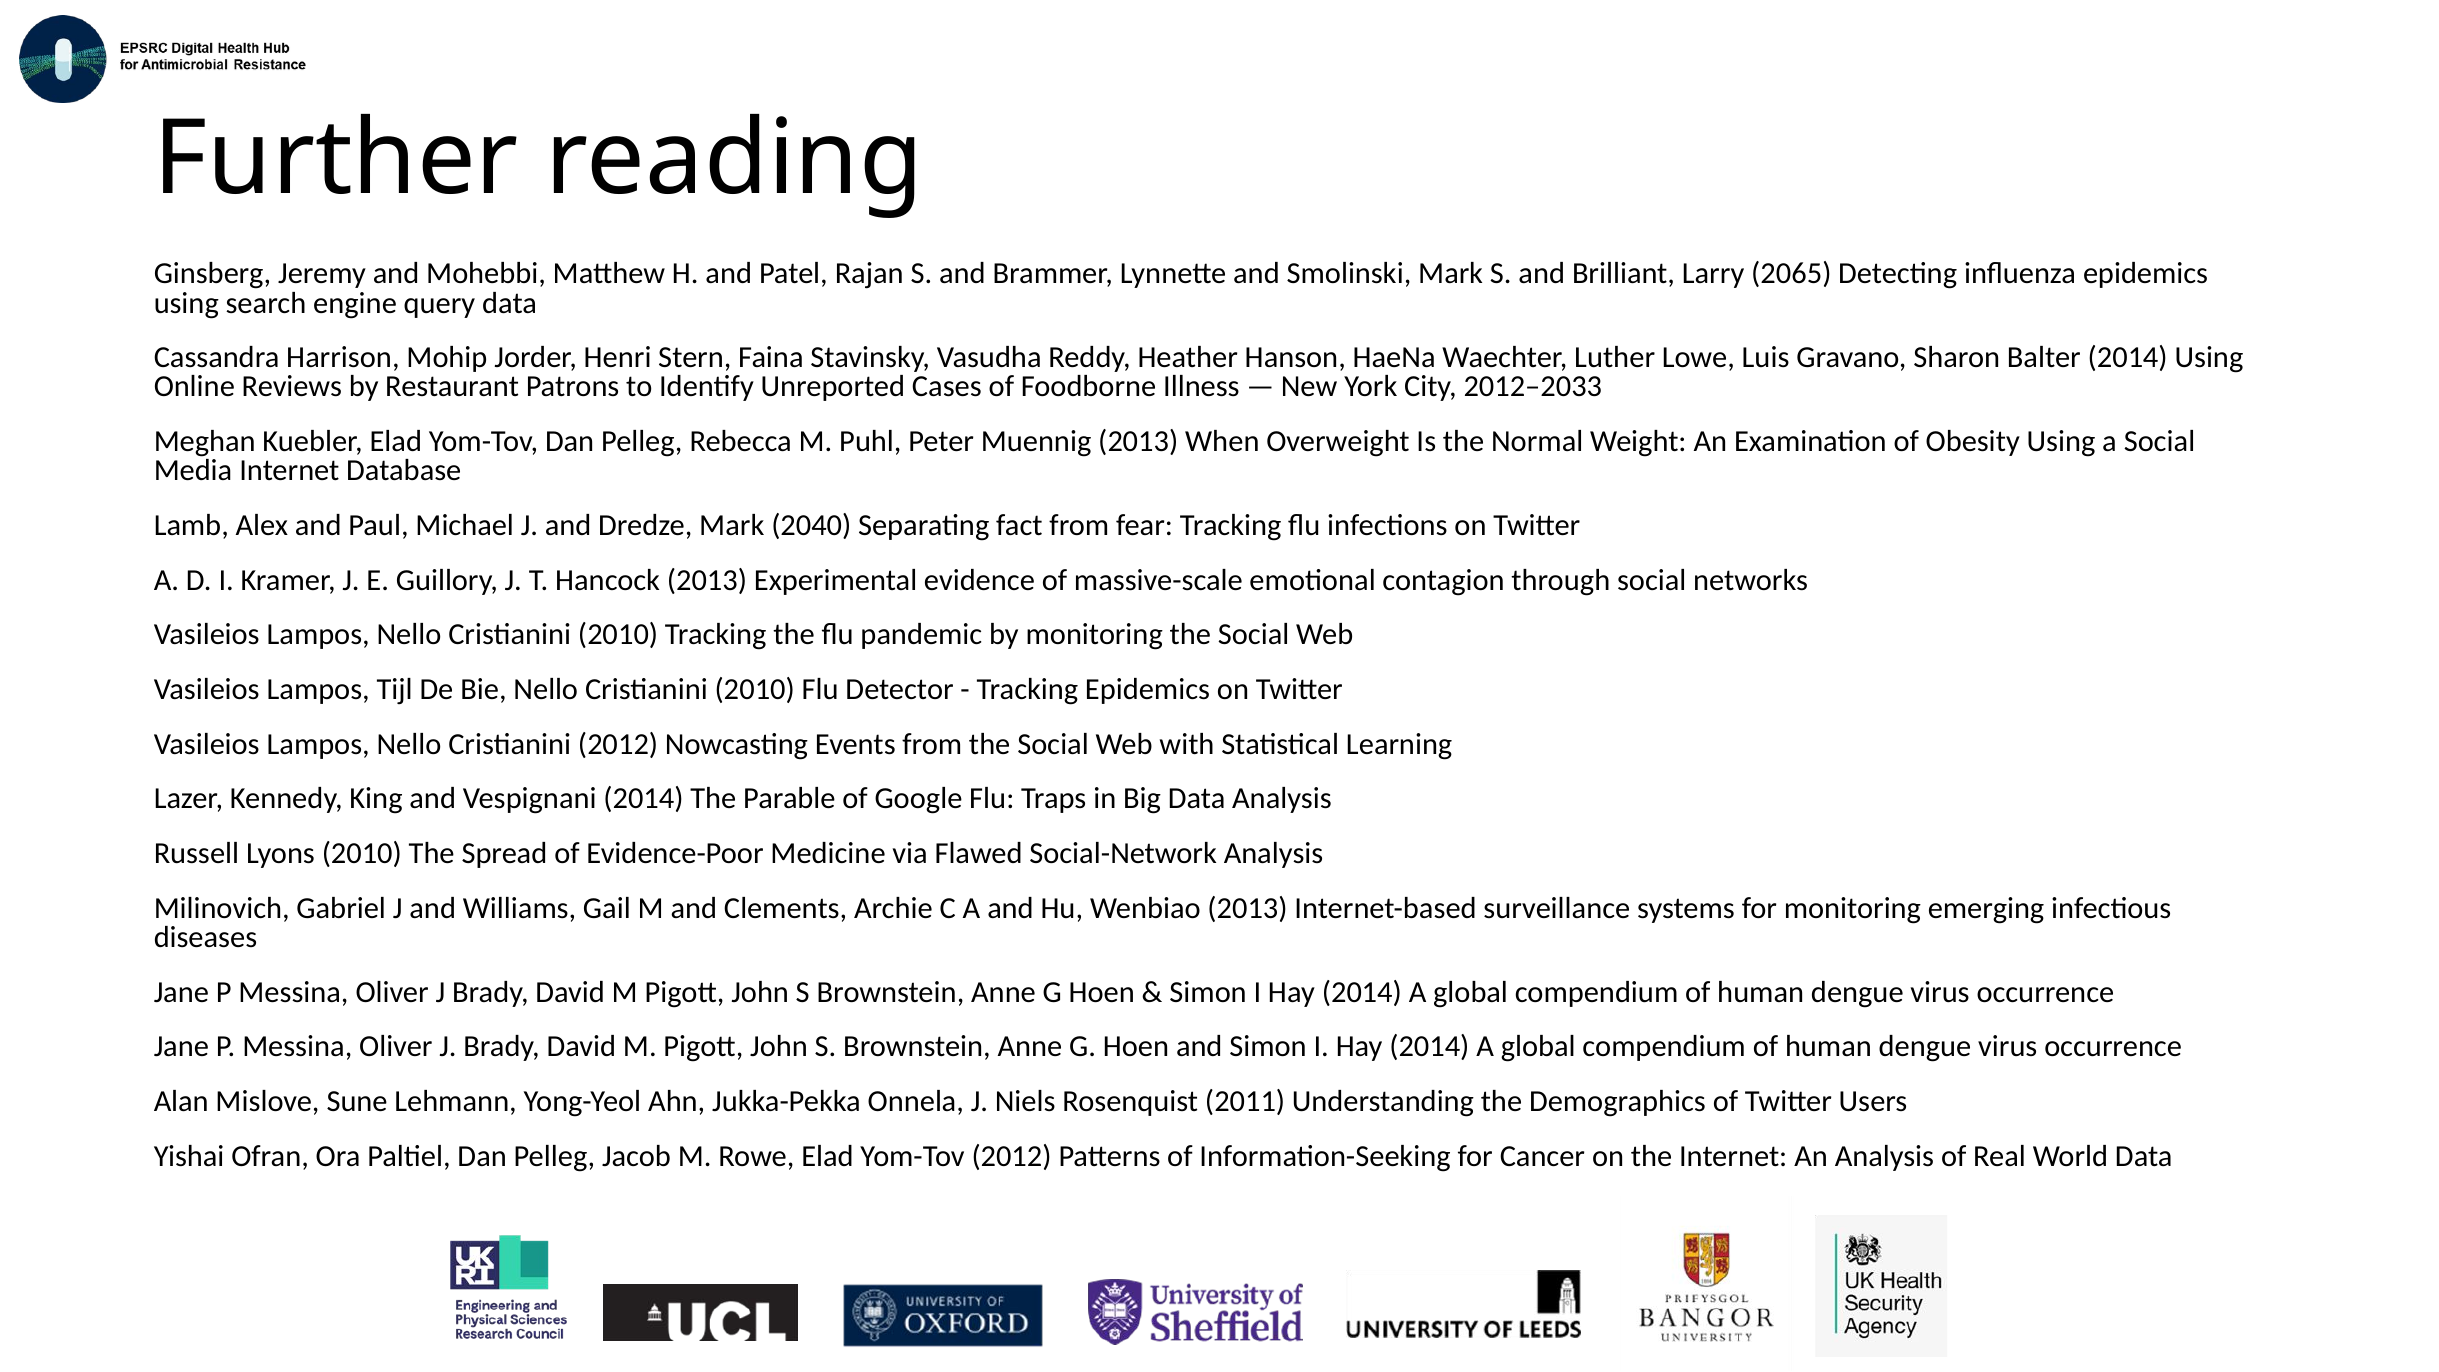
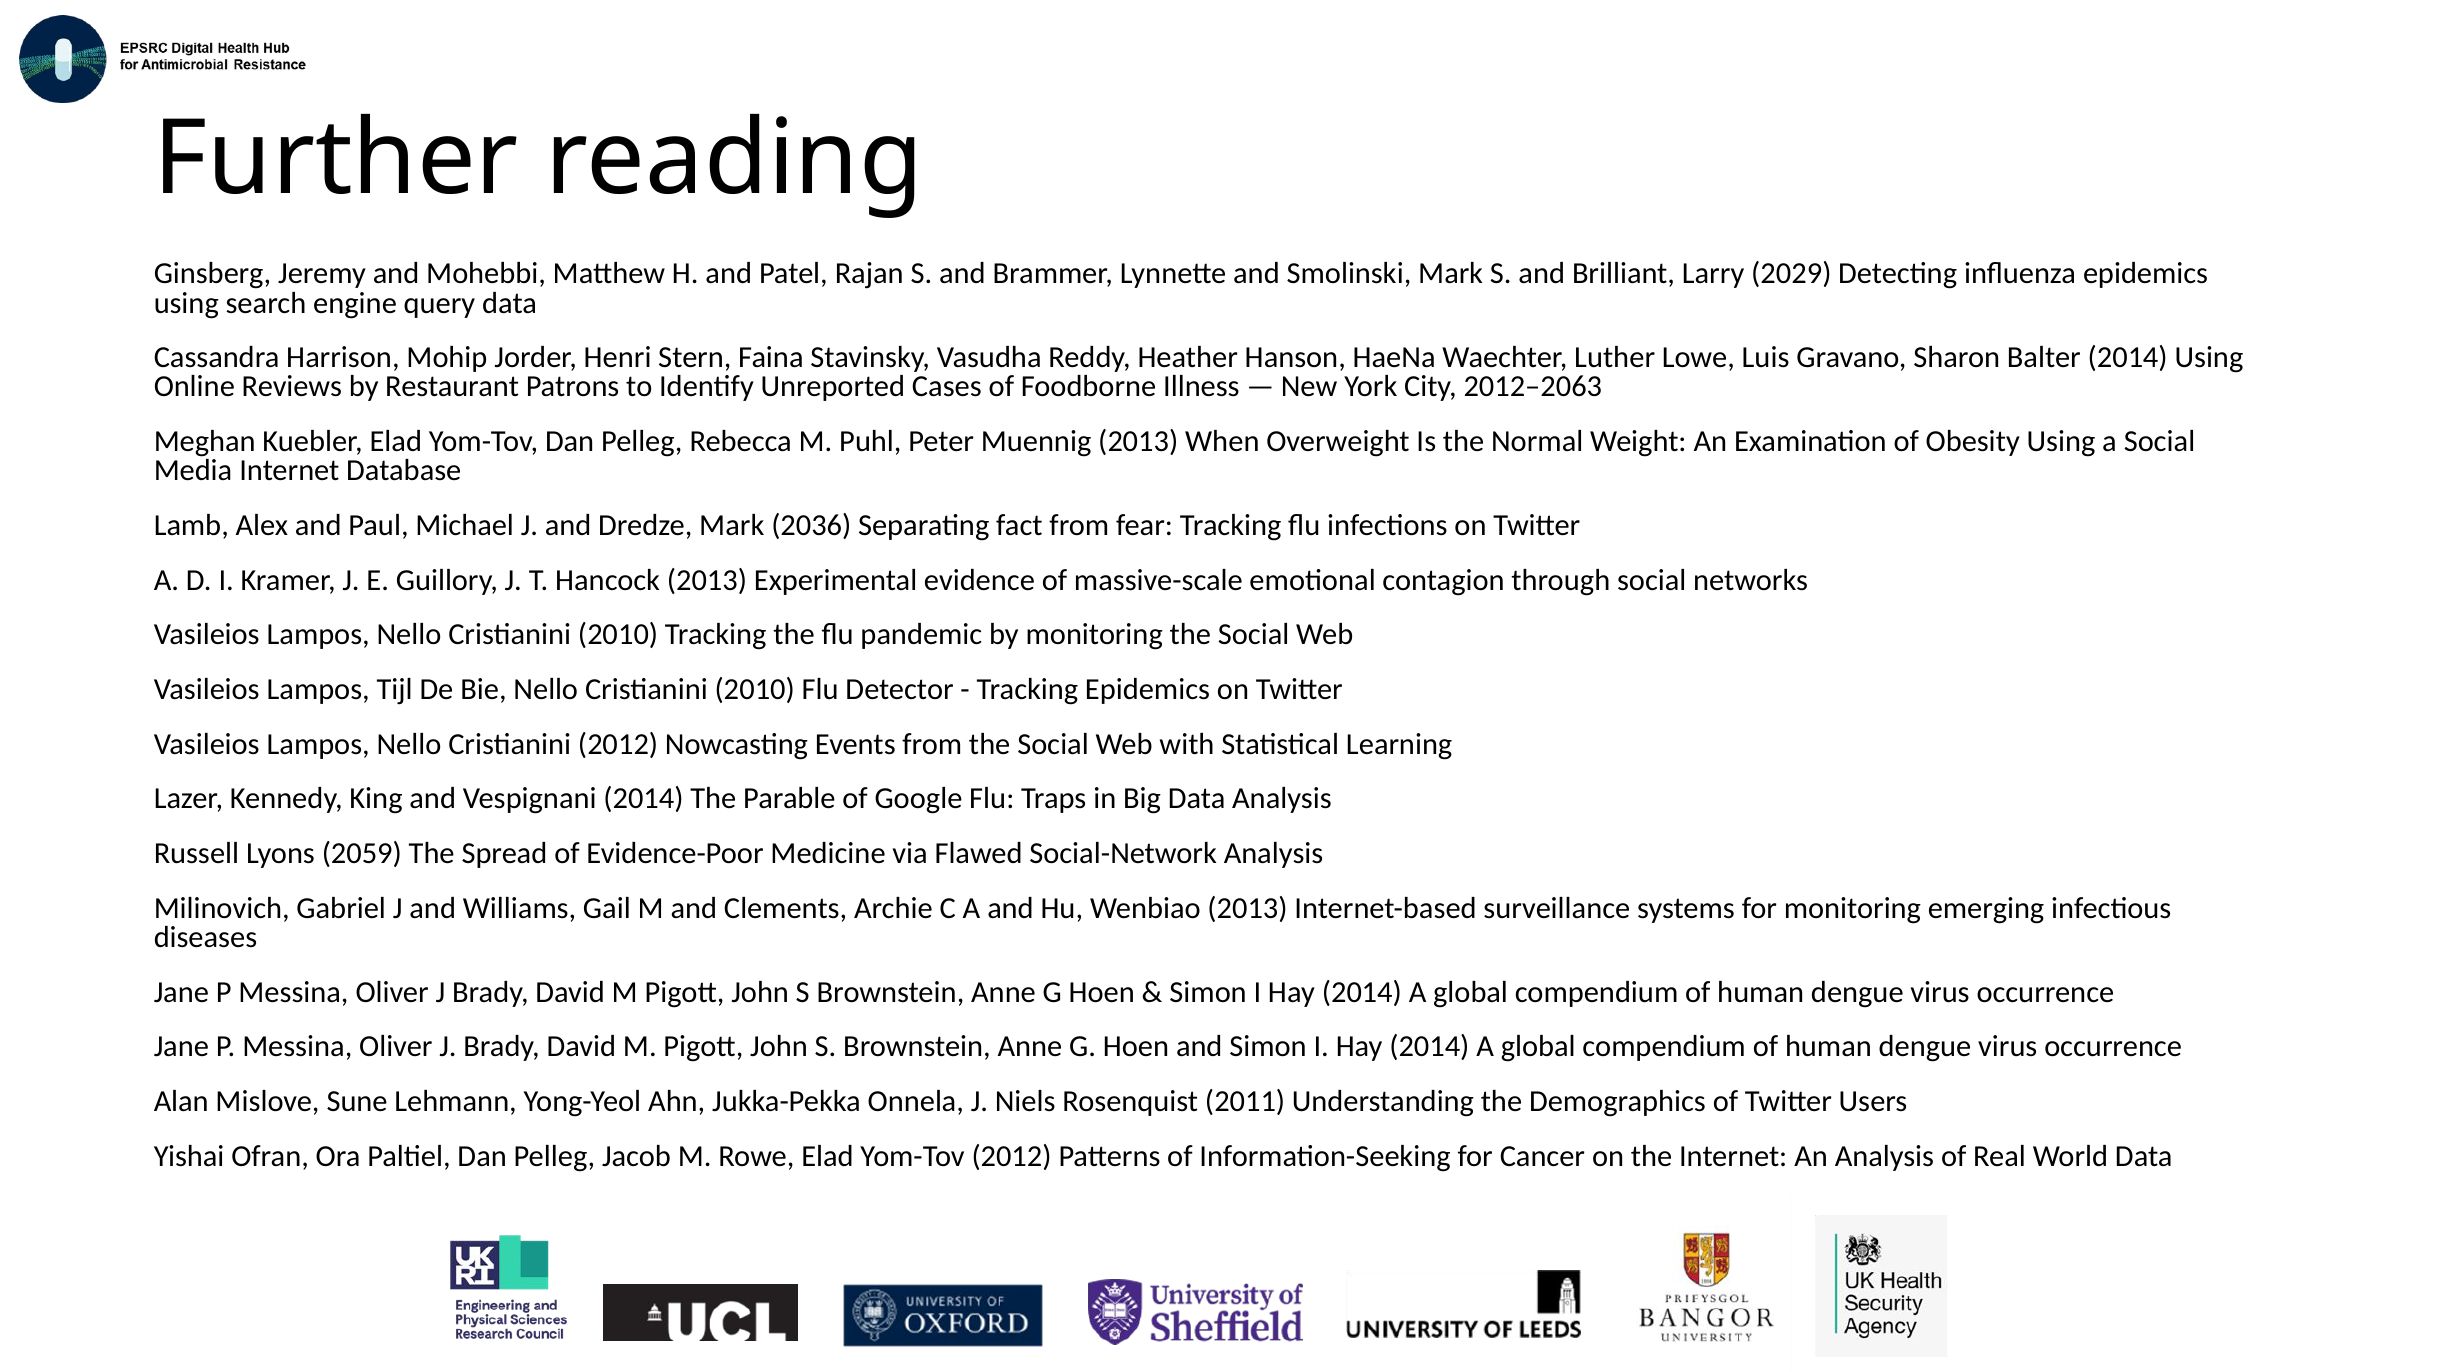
2065: 2065 -> 2029 (1791, 274)
2012–2033: 2012–2033 -> 2012–2063 (1533, 387)
2040: 2040 -> 2036 (811, 525)
Lyons 2010: 2010 -> 2059 (362, 853)
